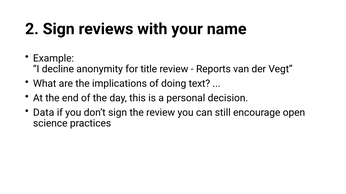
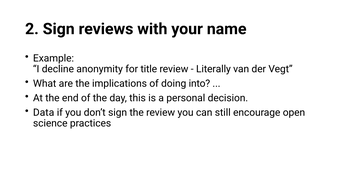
Reports: Reports -> Literally (213, 69)
text: text -> into (199, 84)
